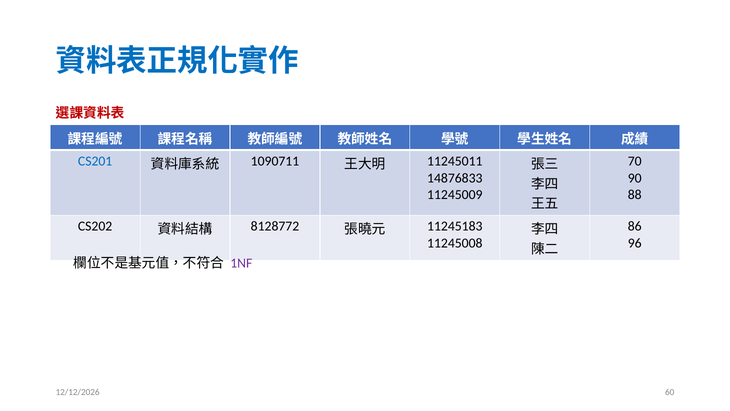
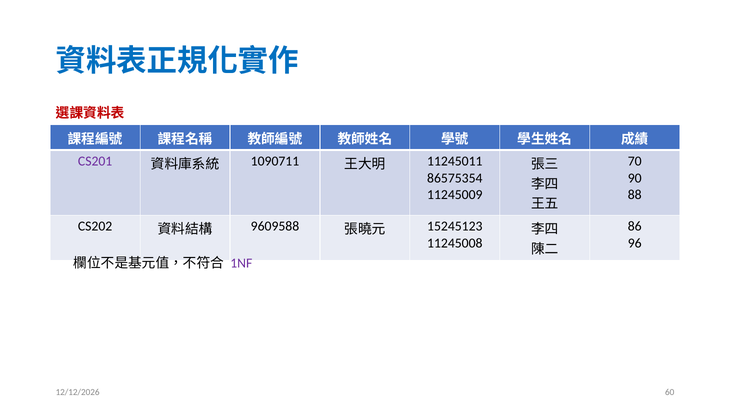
CS201 colour: blue -> purple (95, 161)
14876833: 14876833 -> 86575354 (455, 178)
8128772: 8128772 -> 9609588 (275, 226)
11245183: 11245183 -> 15245123 (455, 226)
